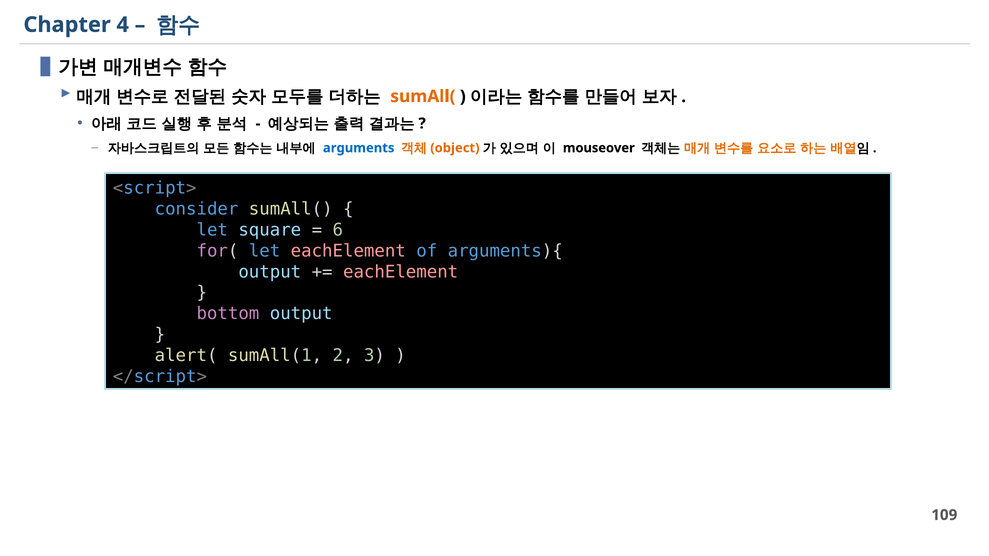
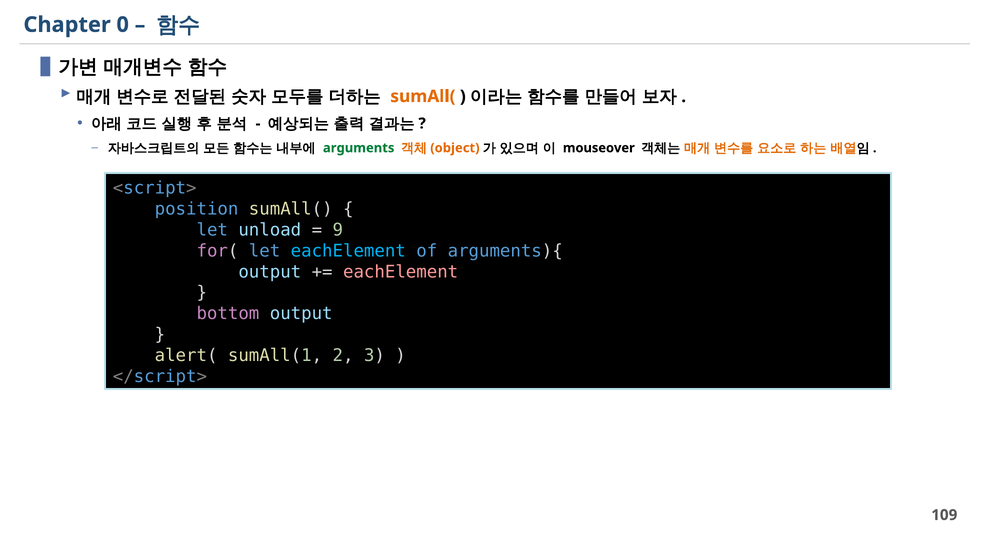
4: 4 -> 0 (123, 25)
arguments colour: blue -> green (359, 148)
consider: consider -> position (197, 209)
square: square -> unload (270, 230)
6: 6 -> 9 (338, 230)
eachElement colour: pink -> light blue (348, 251)
